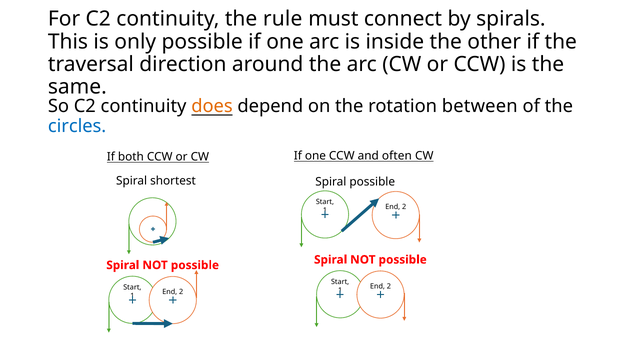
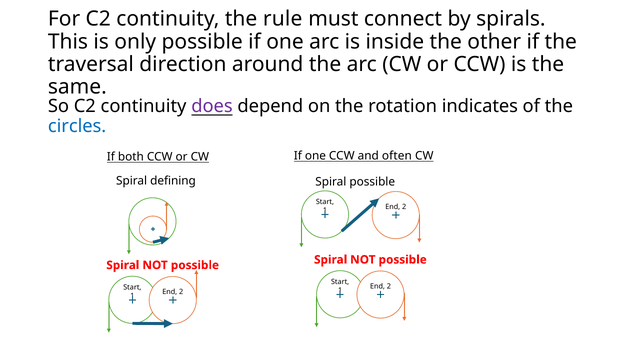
does colour: orange -> purple (212, 106)
between: between -> indicates (480, 106)
shortest: shortest -> defining (173, 181)
